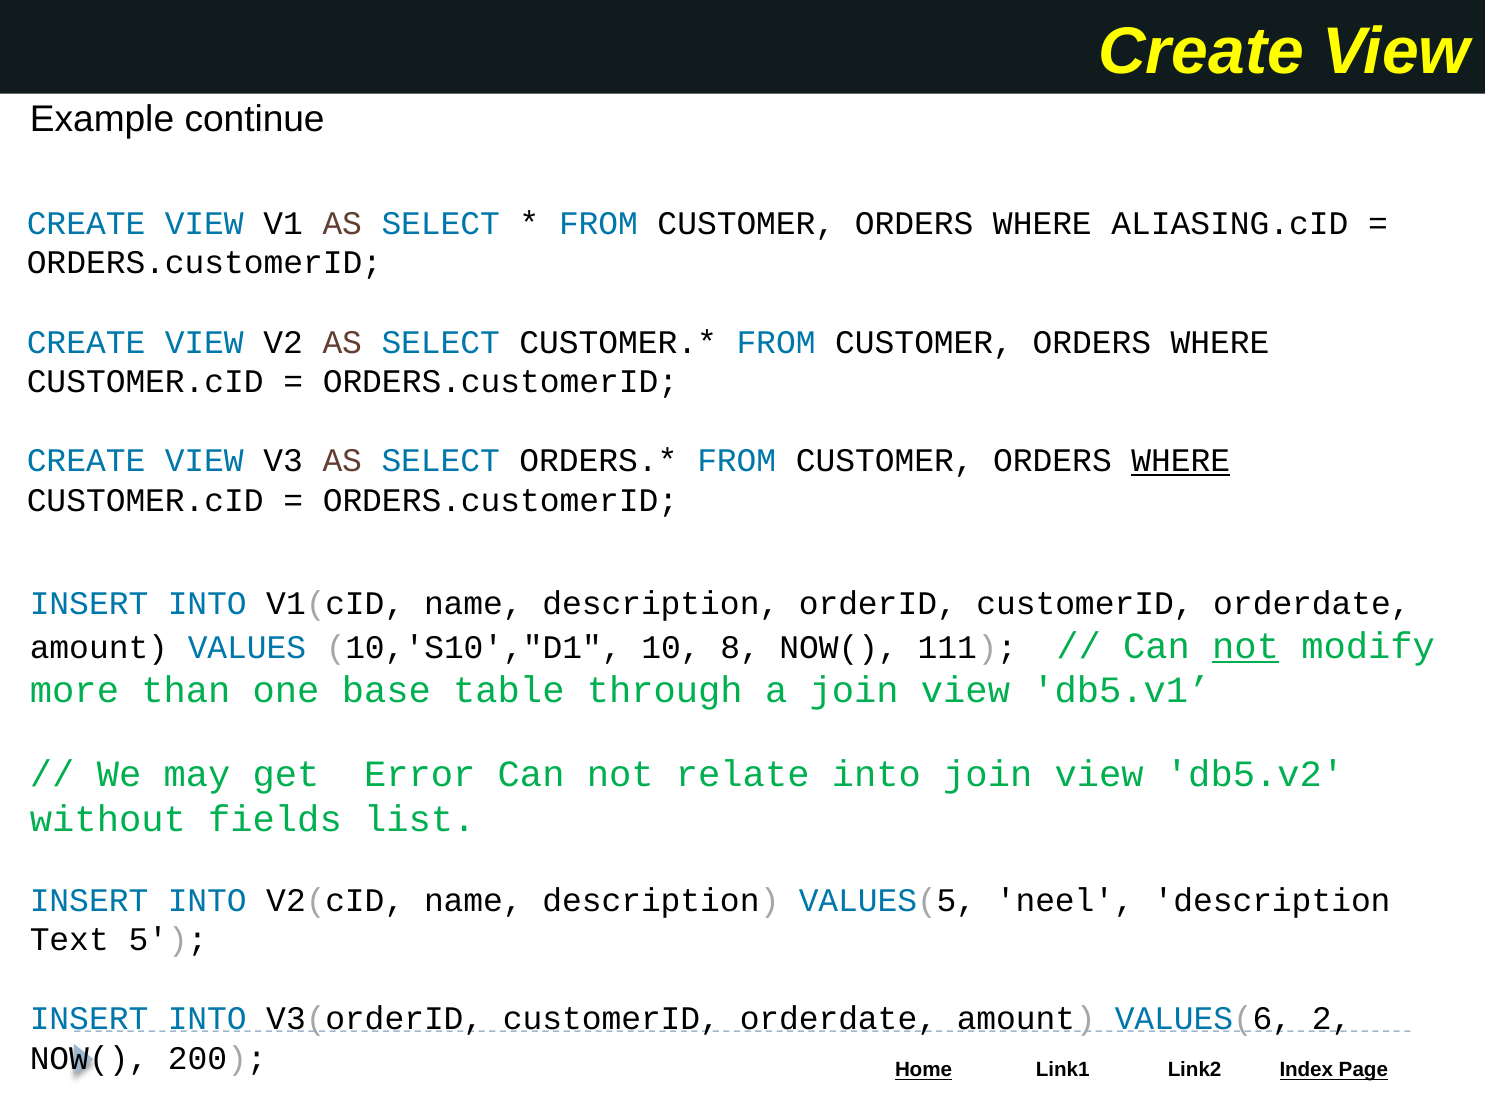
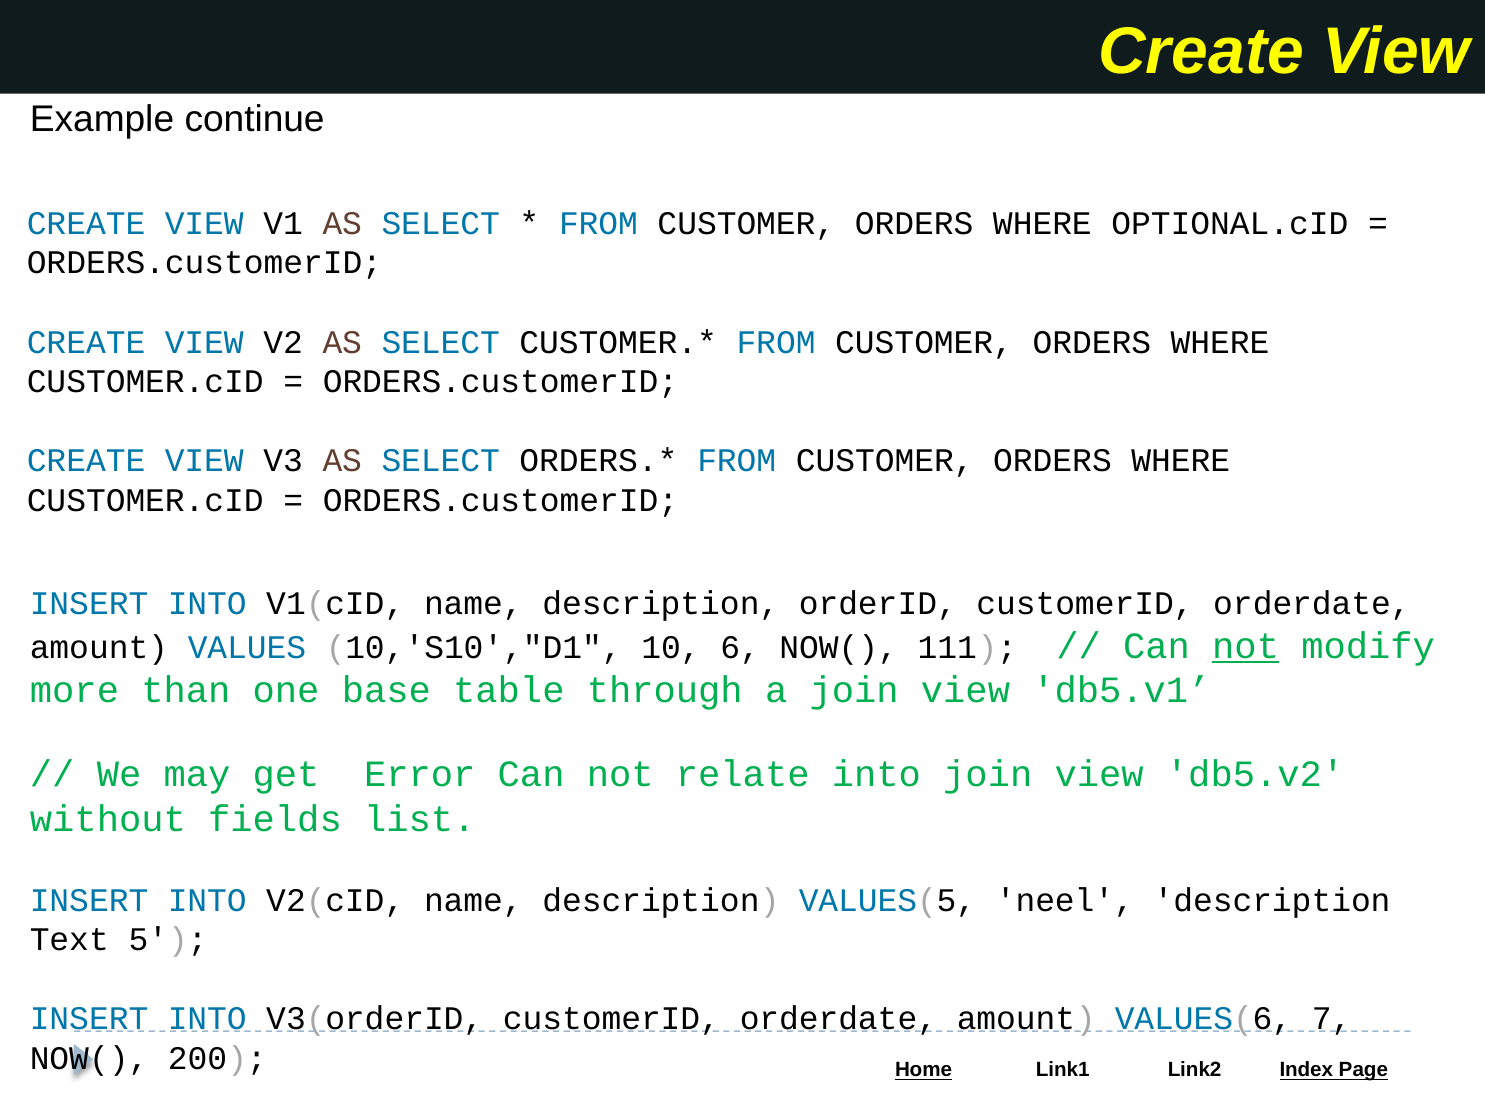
ALIASING.cID: ALIASING.cID -> OPTIONAL.cID (1230, 224)
WHERE underline: present -> none (1181, 461)
8: 8 -> 6 (740, 648)
2: 2 -> 7 (1332, 1020)
